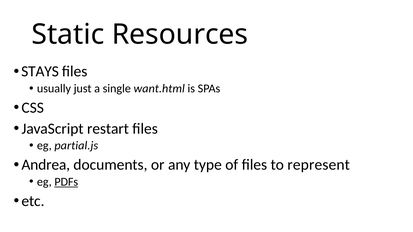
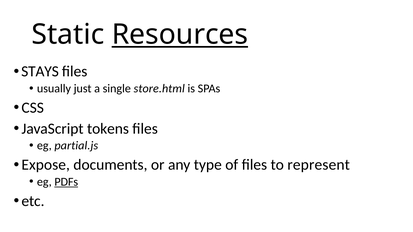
Resources underline: none -> present (180, 35)
want.html: want.html -> store.html (159, 89)
restart: restart -> tokens (108, 129)
Andrea: Andrea -> Expose (46, 165)
